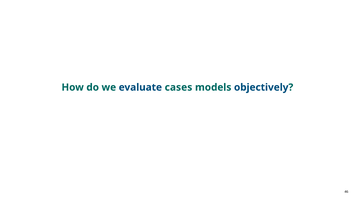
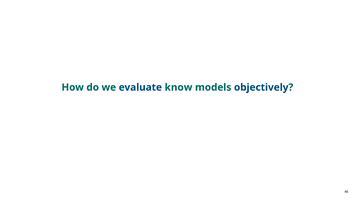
cases: cases -> know (178, 87)
